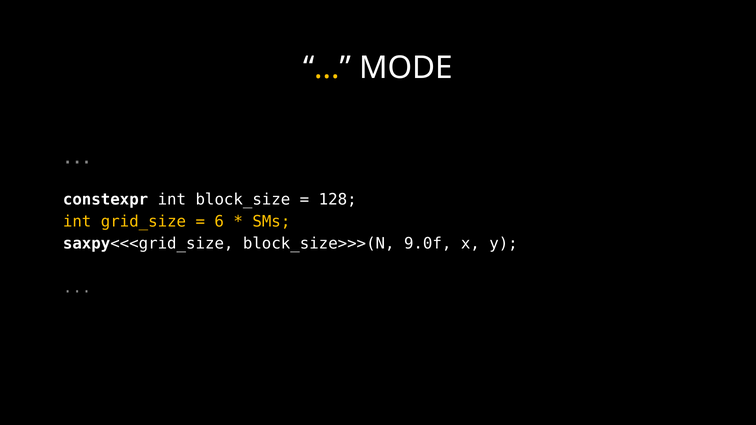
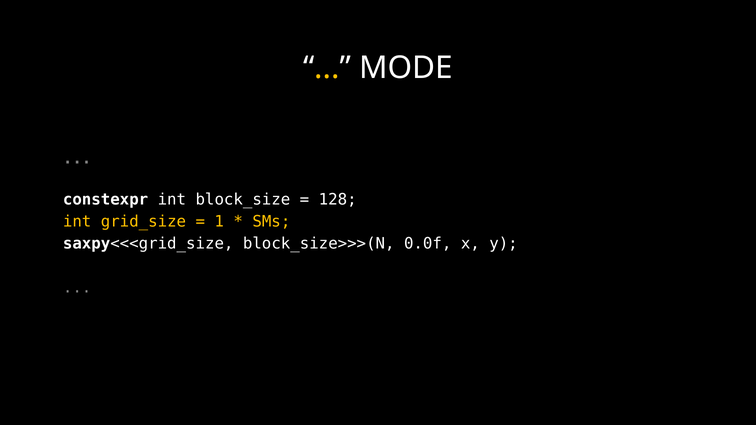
6: 6 -> 1 (219, 222)
9.0f: 9.0f -> 0.0f (428, 244)
